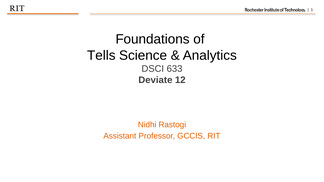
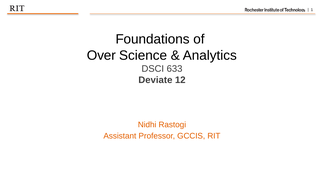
Tells: Tells -> Over (101, 55)
